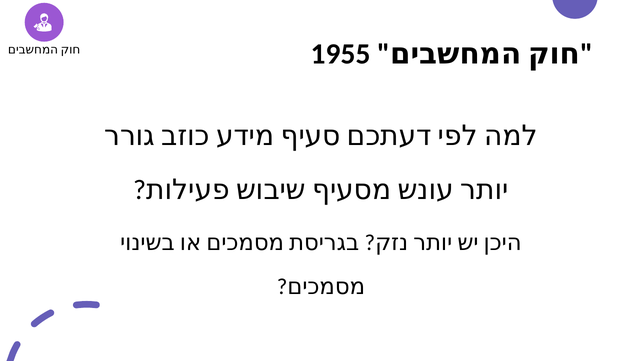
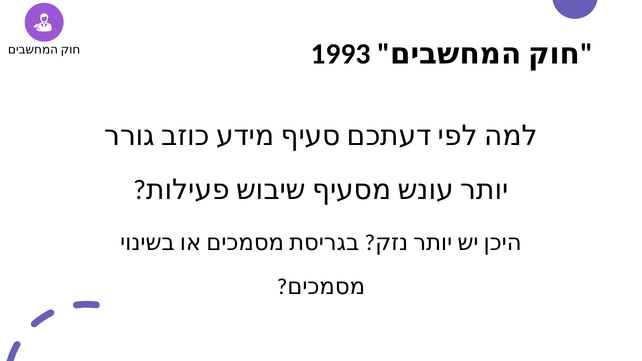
1955: 1955 -> 1993 (341, 54)
